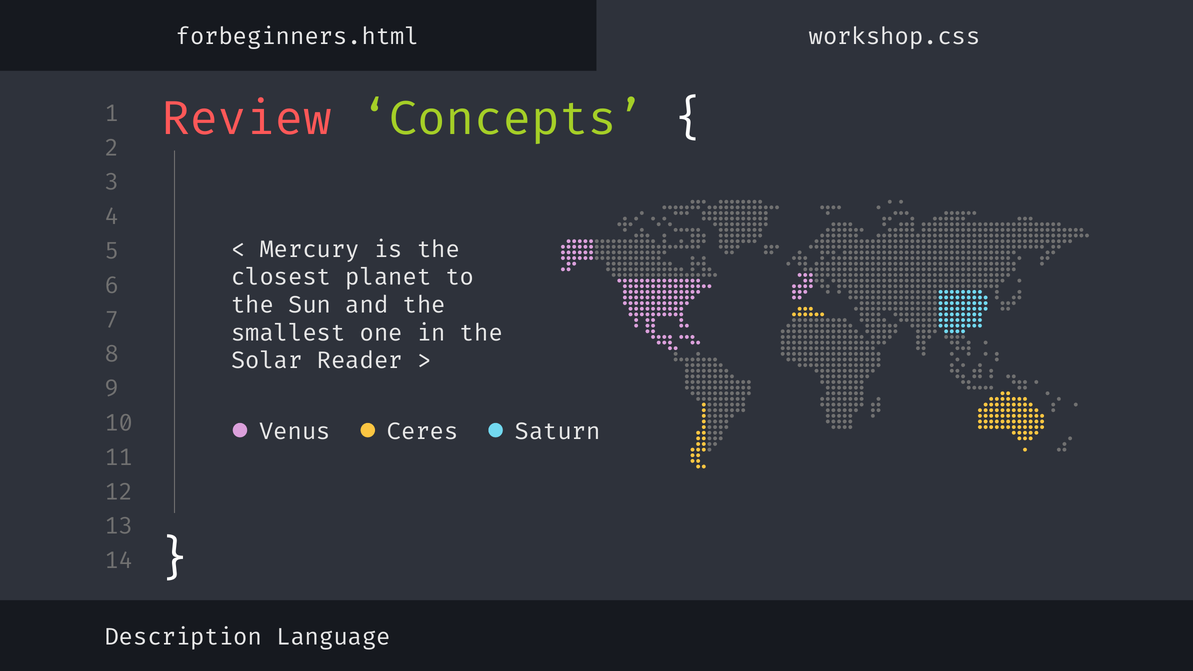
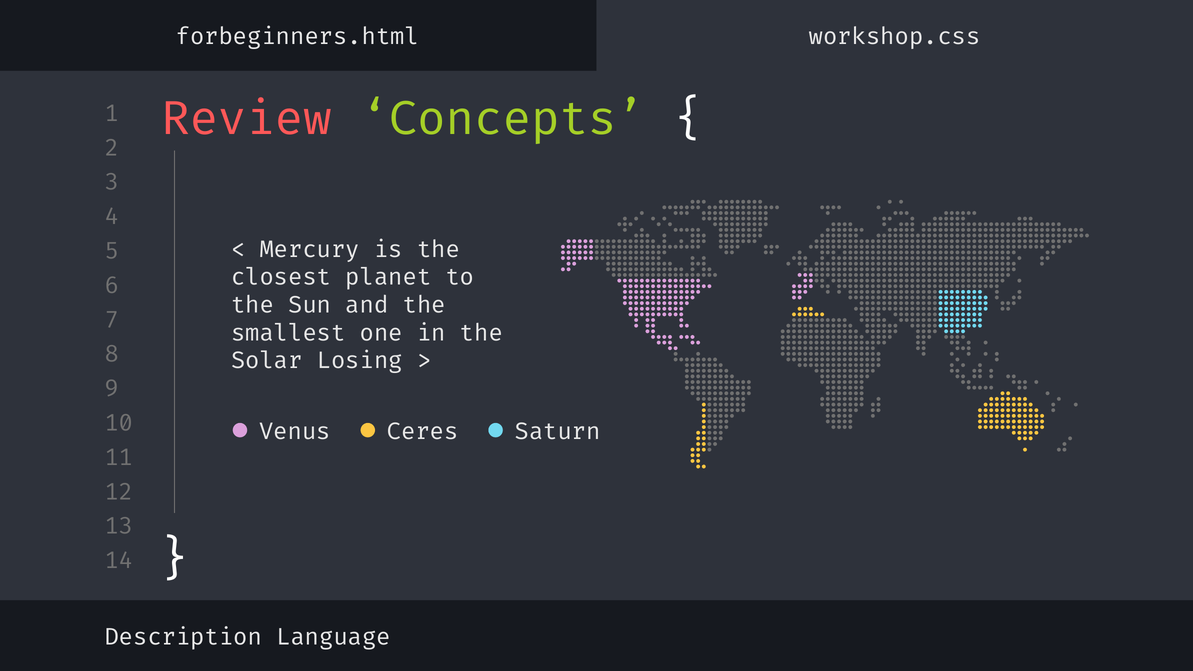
Reader: Reader -> Losing (360, 361)
